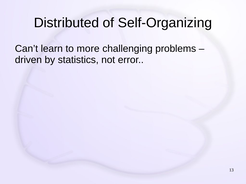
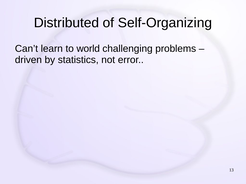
more: more -> world (88, 49)
